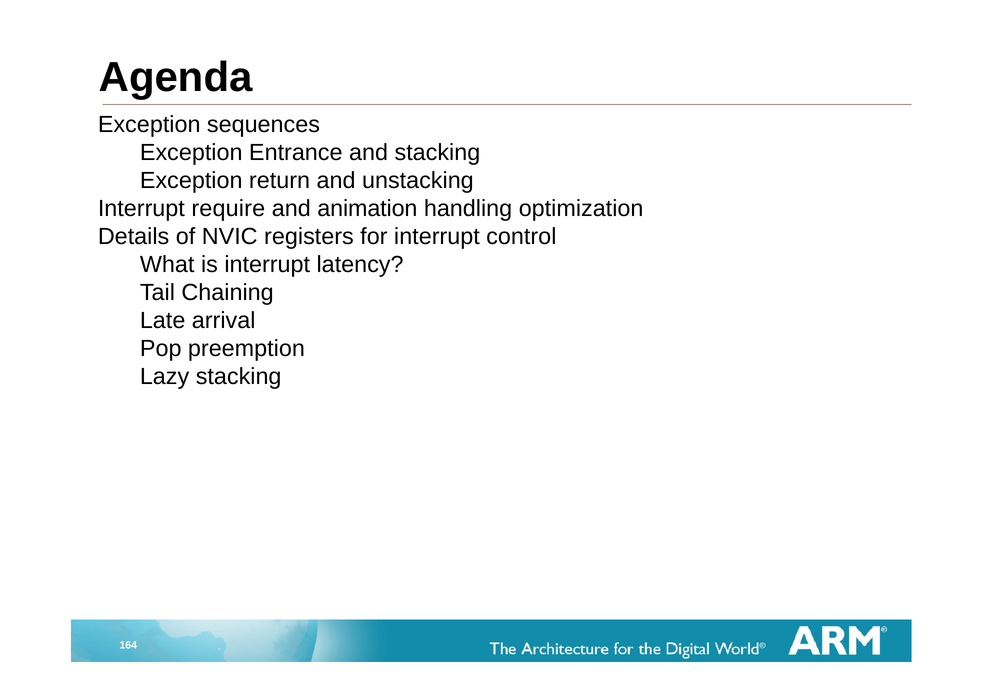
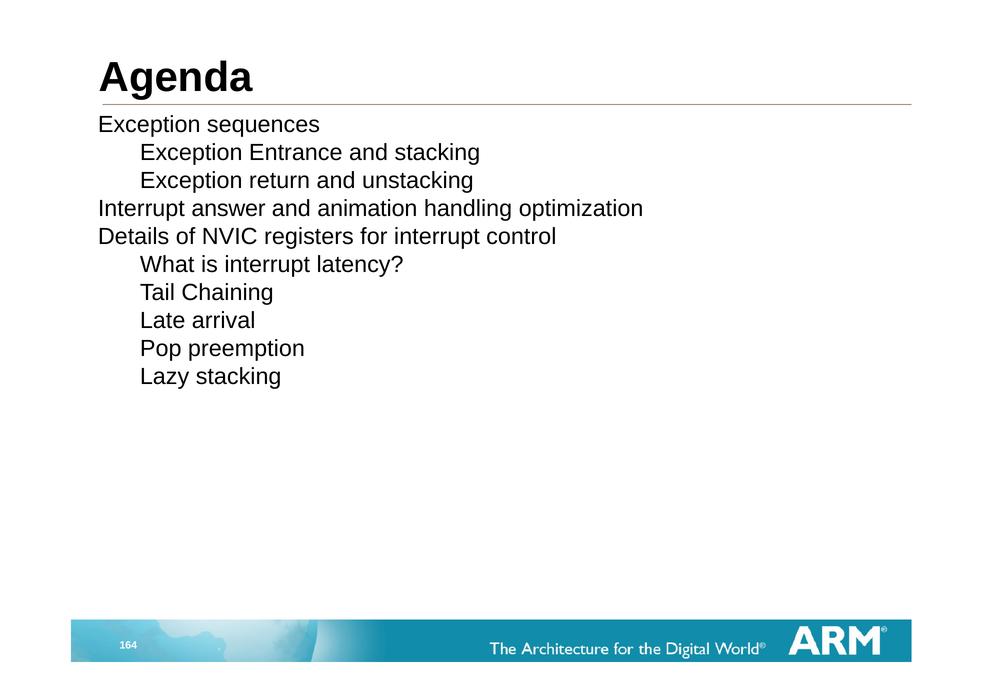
require: require -> answer (228, 209)
